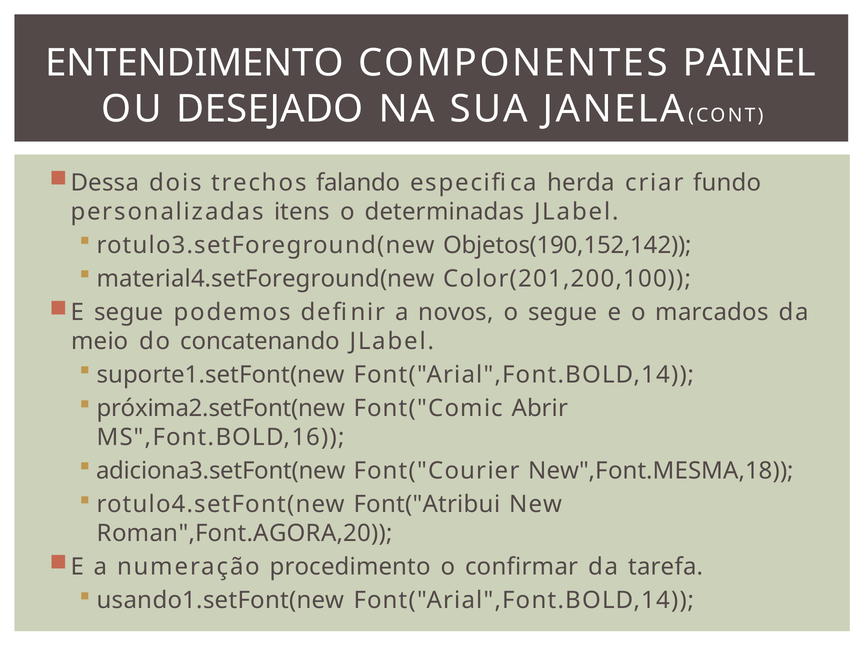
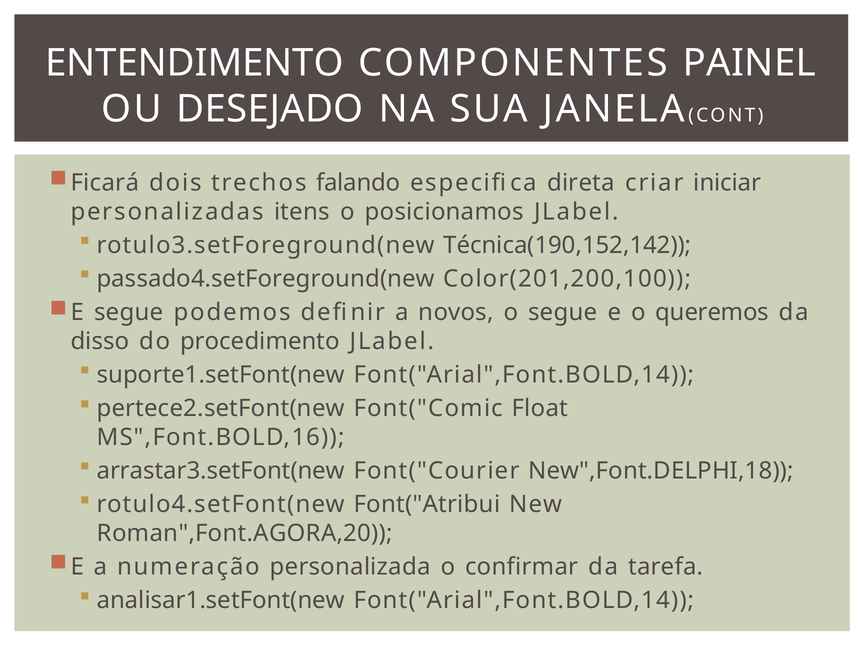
Dessa: Dessa -> Ficará (105, 183)
herda: herda -> direta (581, 183)
fundo: fundo -> iniciar (727, 183)
determinadas: determinadas -> posicionamos (444, 212)
Objetos(190,152,142: Objetos(190,152,142 -> Técnica(190,152,142 (567, 246)
material4.setForeground(new: material4.setForeground(new -> passado4.setForeground(new (266, 279)
marcados: marcados -> queremos (712, 313)
meio: meio -> disso (100, 342)
concatenando: concatenando -> procedimento (260, 342)
próxima2.setFont(new: próxima2.setFont(new -> pertece2.setFont(new (221, 409)
Abrir: Abrir -> Float (540, 409)
adiciona3.setFont(new: adiciona3.setFont(new -> arrastar3.setFont(new (221, 471)
New",Font.MESMA,18: New",Font.MESMA,18 -> New",Font.DELPHI,18 (661, 471)
procedimento: procedimento -> personalizada (350, 568)
usando1.setFont(new: usando1.setFont(new -> analisar1.setFont(new (221, 601)
